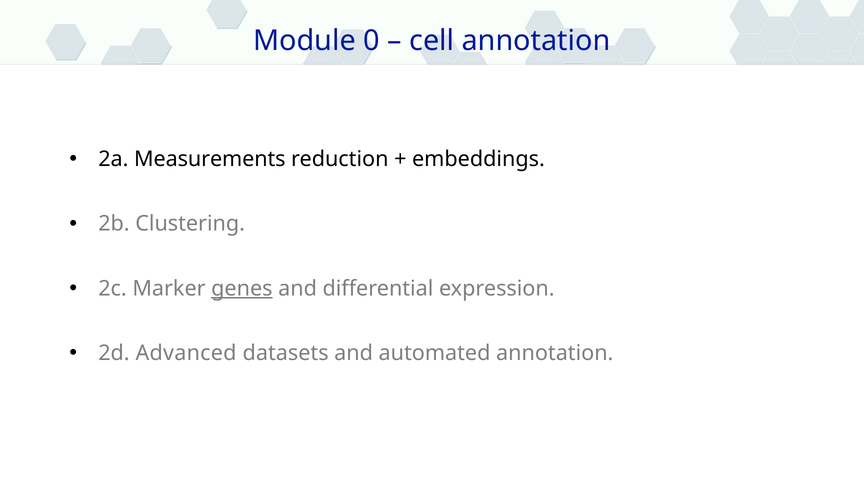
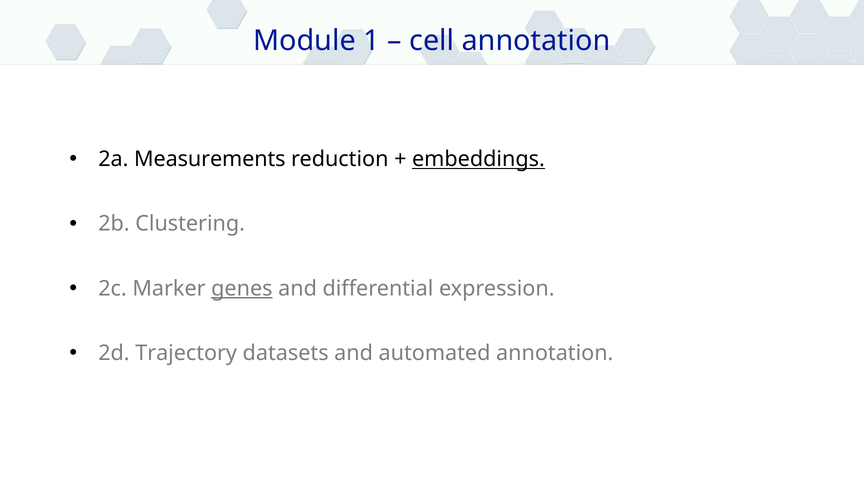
0: 0 -> 1 (372, 41)
embeddings underline: none -> present (478, 159)
Advanced: Advanced -> Trajectory (186, 353)
